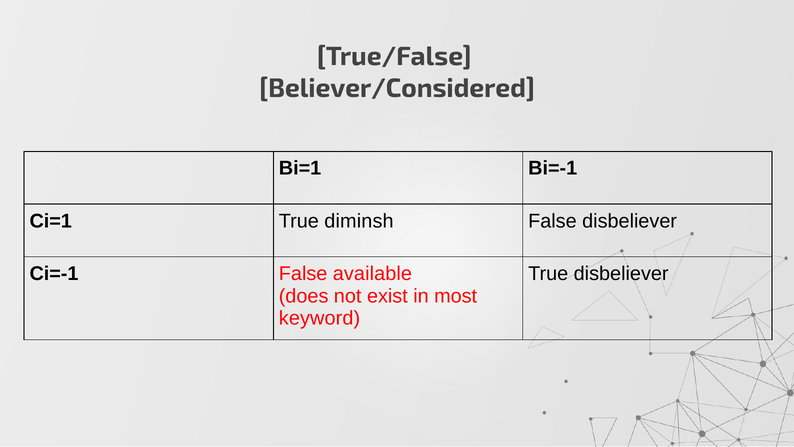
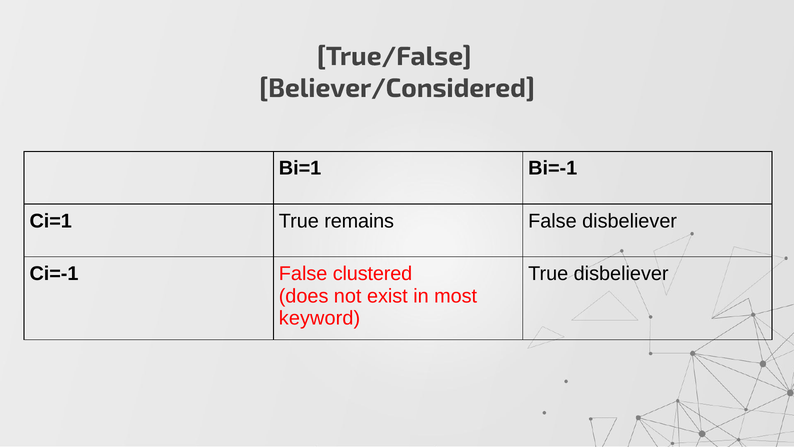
diminsh: diminsh -> remains (359, 221)
available: available -> clustered (373, 274)
